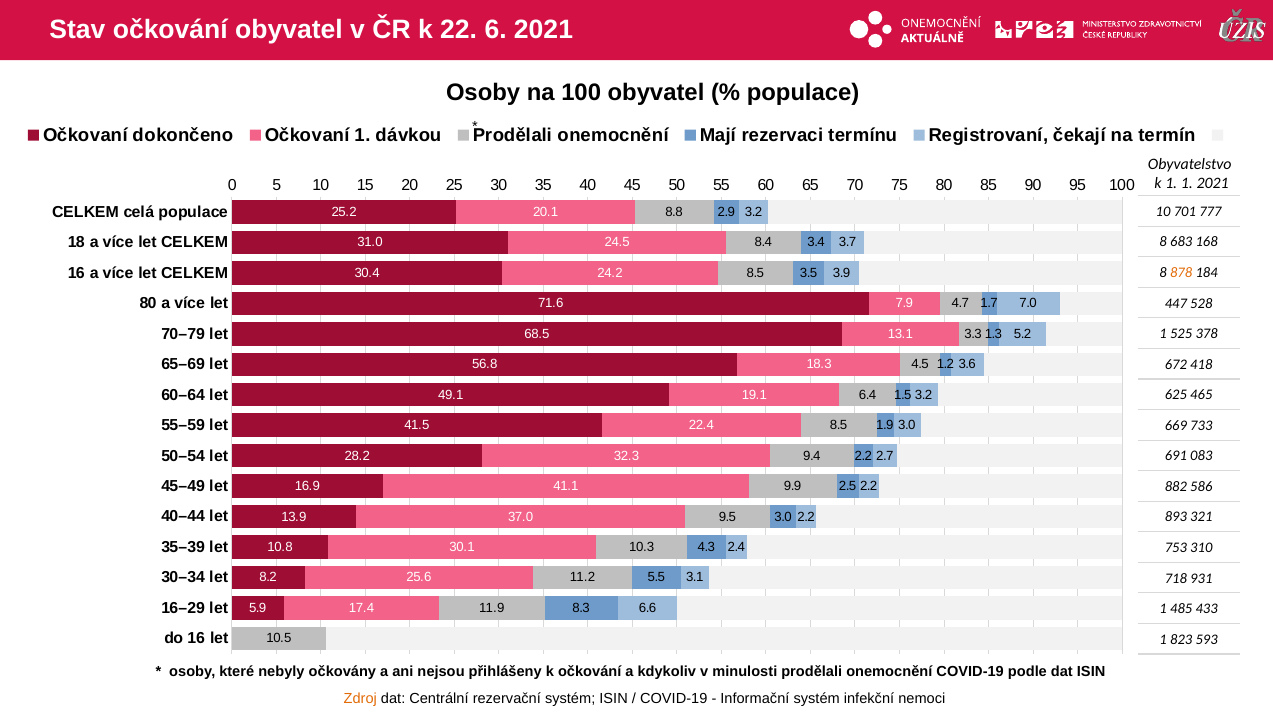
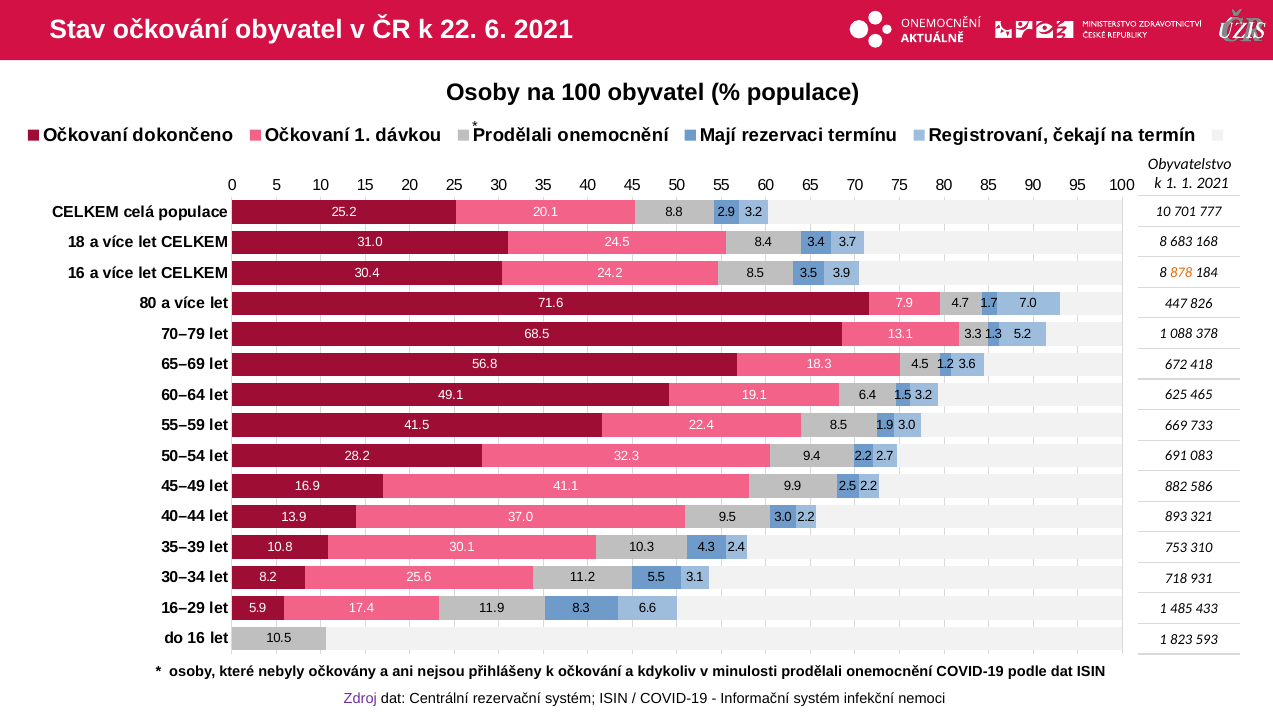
528: 528 -> 826 (1201, 303)
525: 525 -> 088 (1181, 334)
Zdroj colour: orange -> purple (360, 699)
